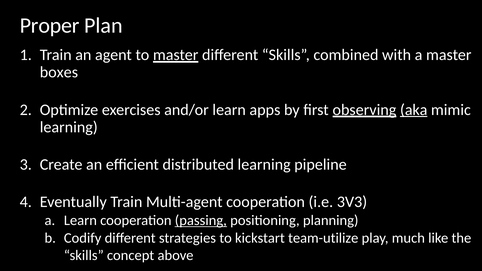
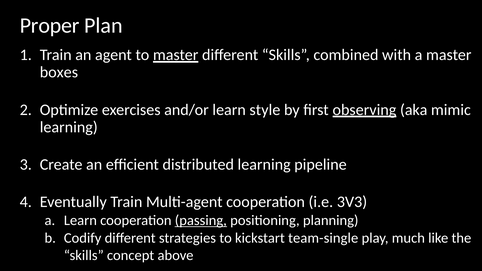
apps: apps -> style (265, 110)
aka underline: present -> none (414, 110)
team-utilize: team-utilize -> team-single (323, 238)
